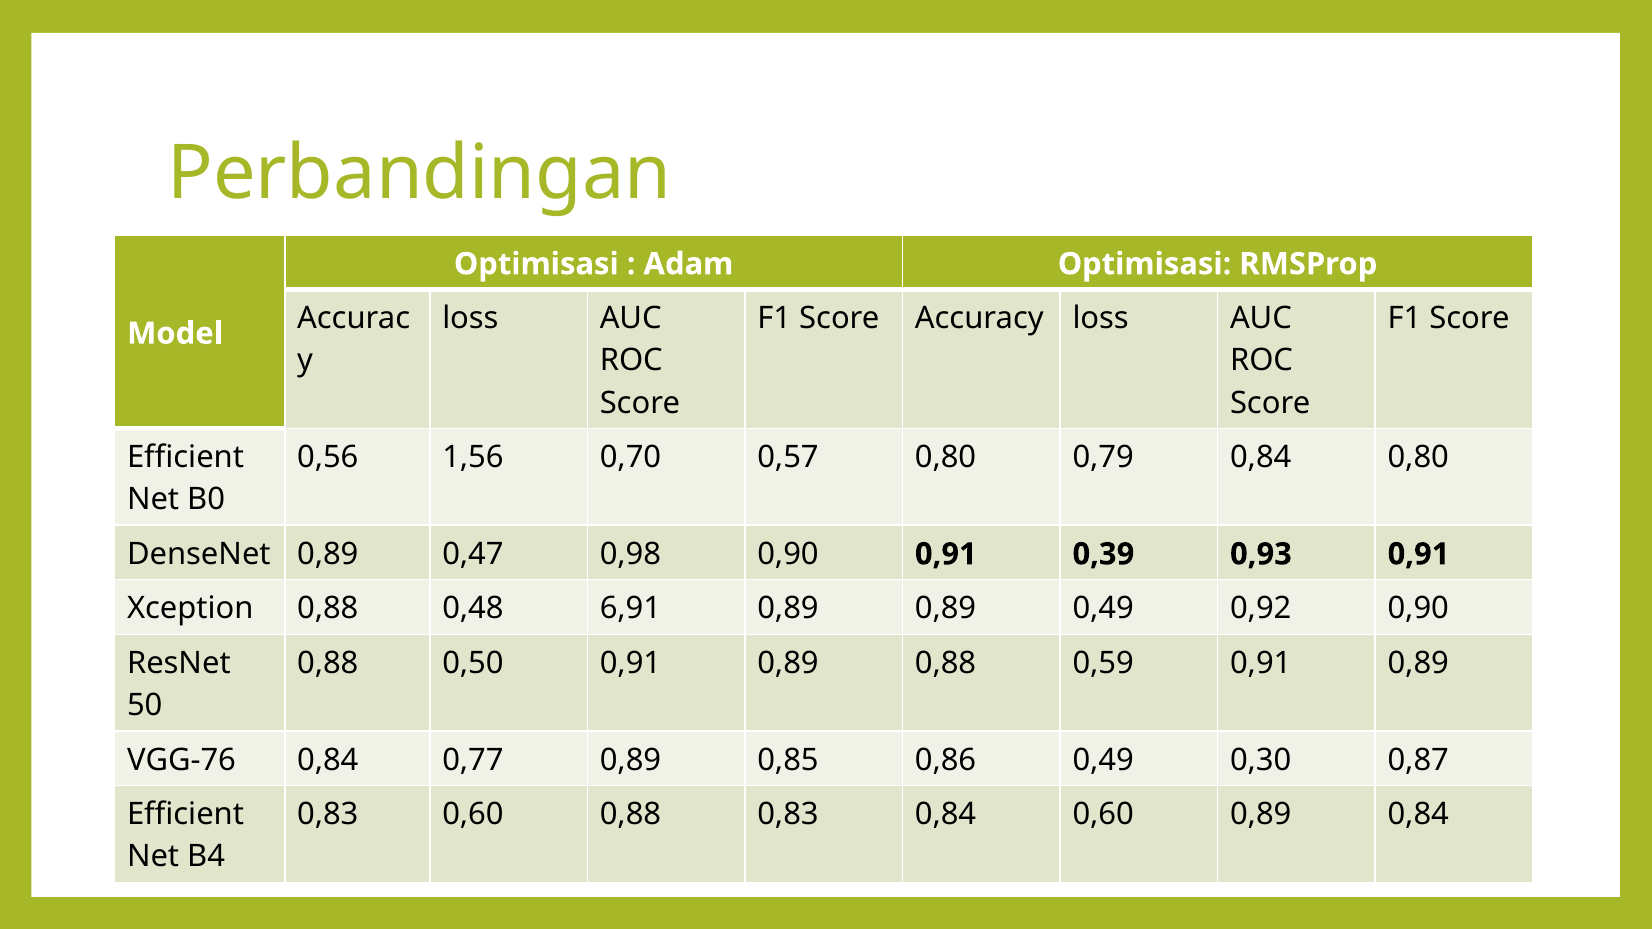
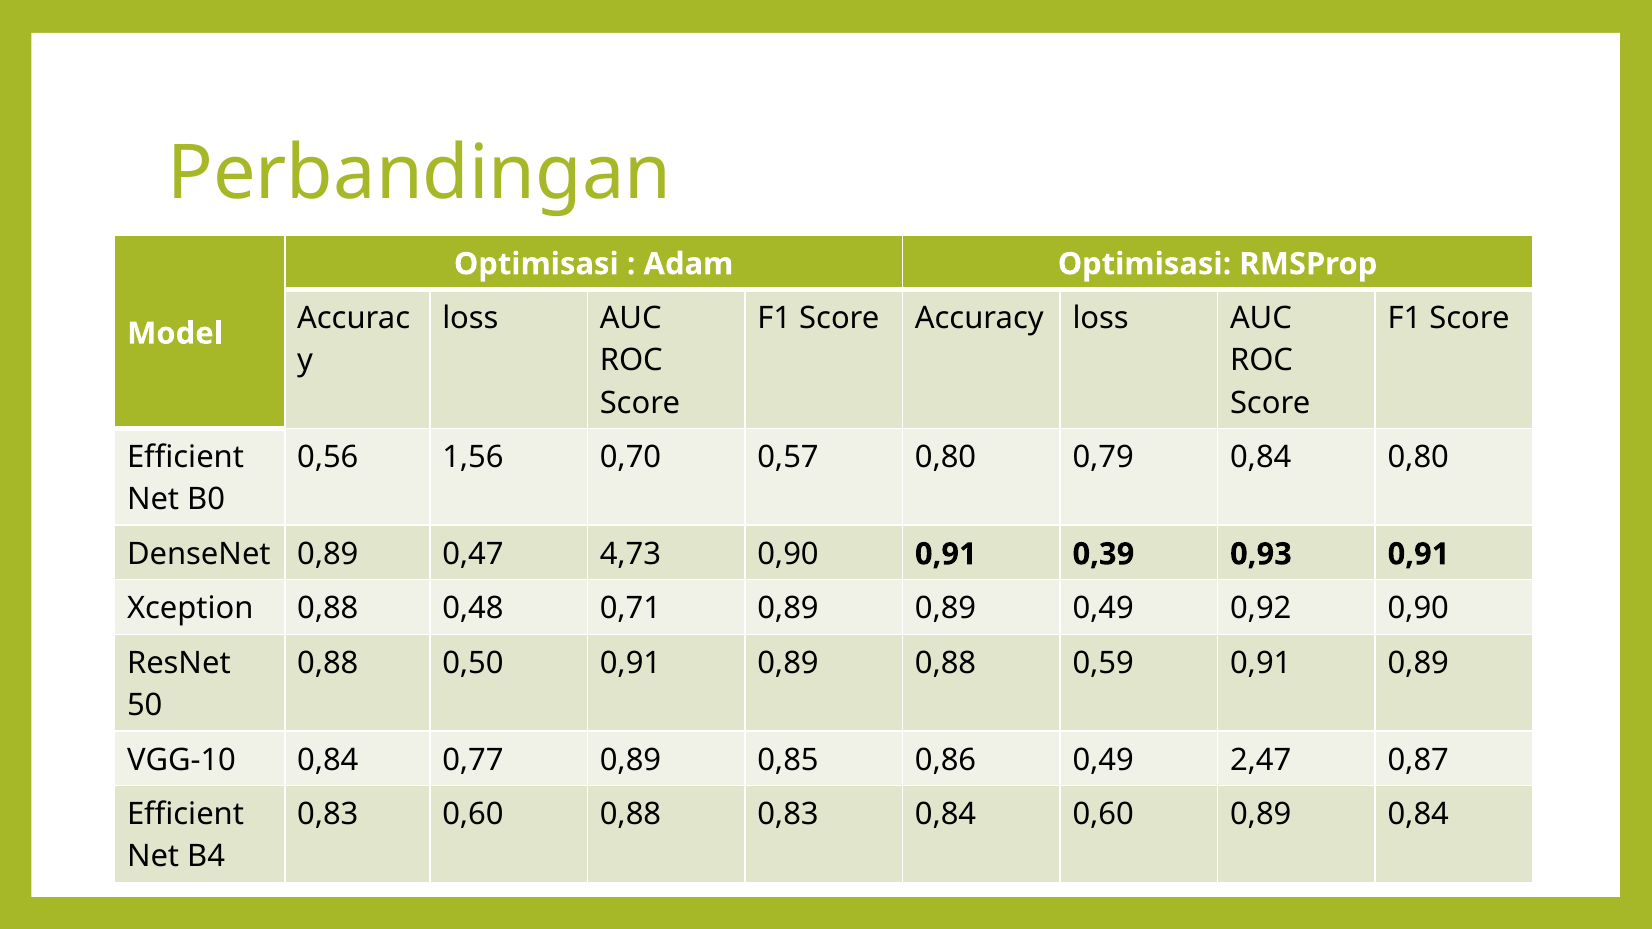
0,98: 0,98 -> 4,73 (630, 554)
6,91: 6,91 -> 0,71 (630, 609)
VGG-76: VGG-76 -> VGG-10 (182, 760)
0,30: 0,30 -> 2,47 (1261, 760)
